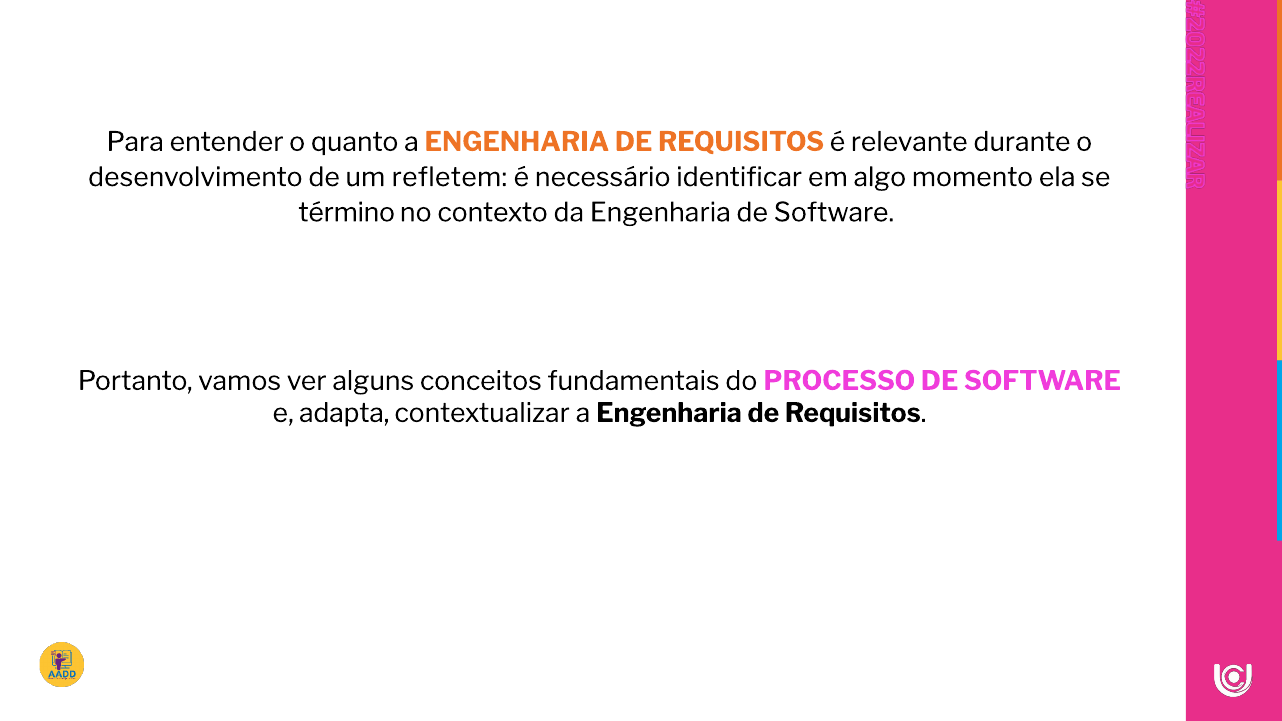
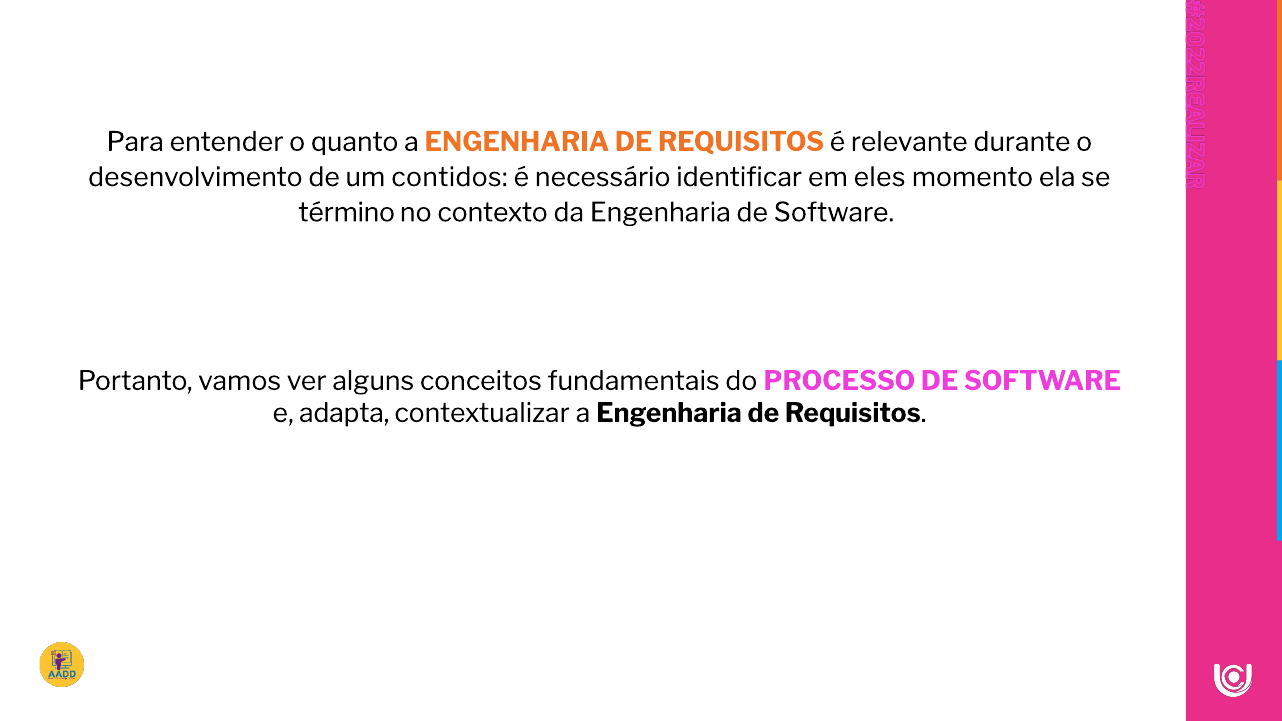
refletem: refletem -> contidos (449, 177)
algo: algo -> eles (880, 177)
